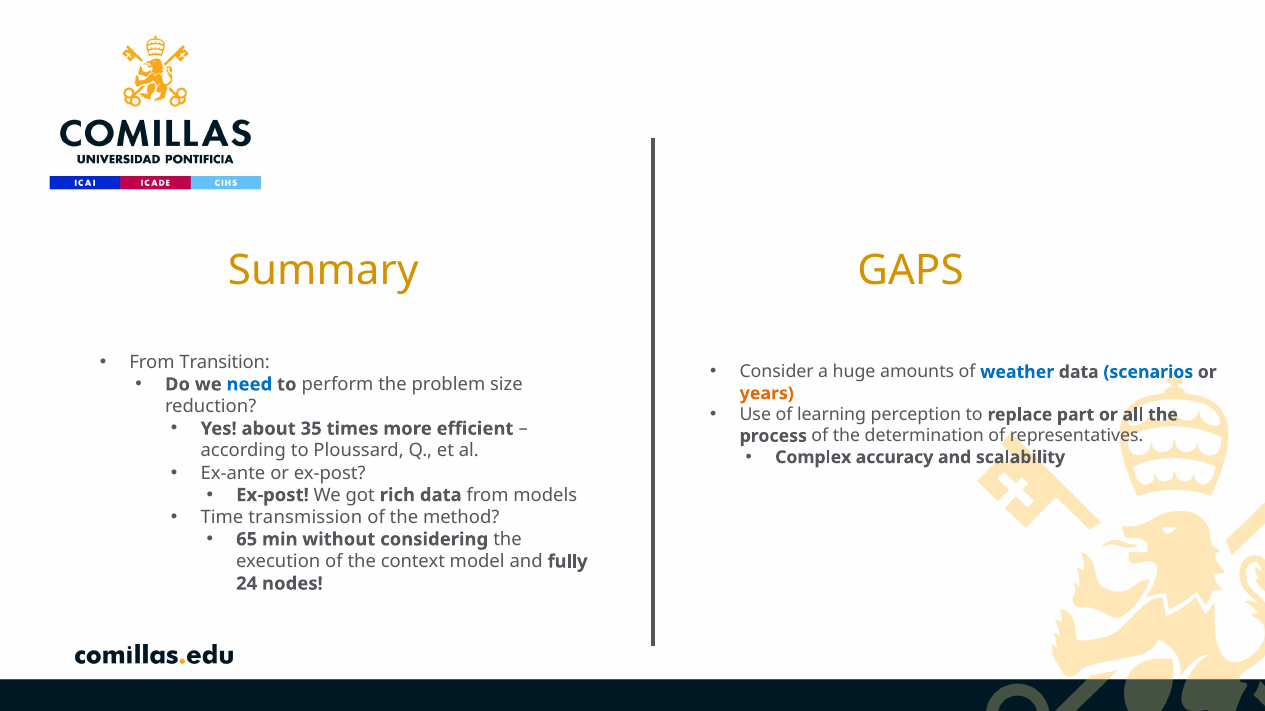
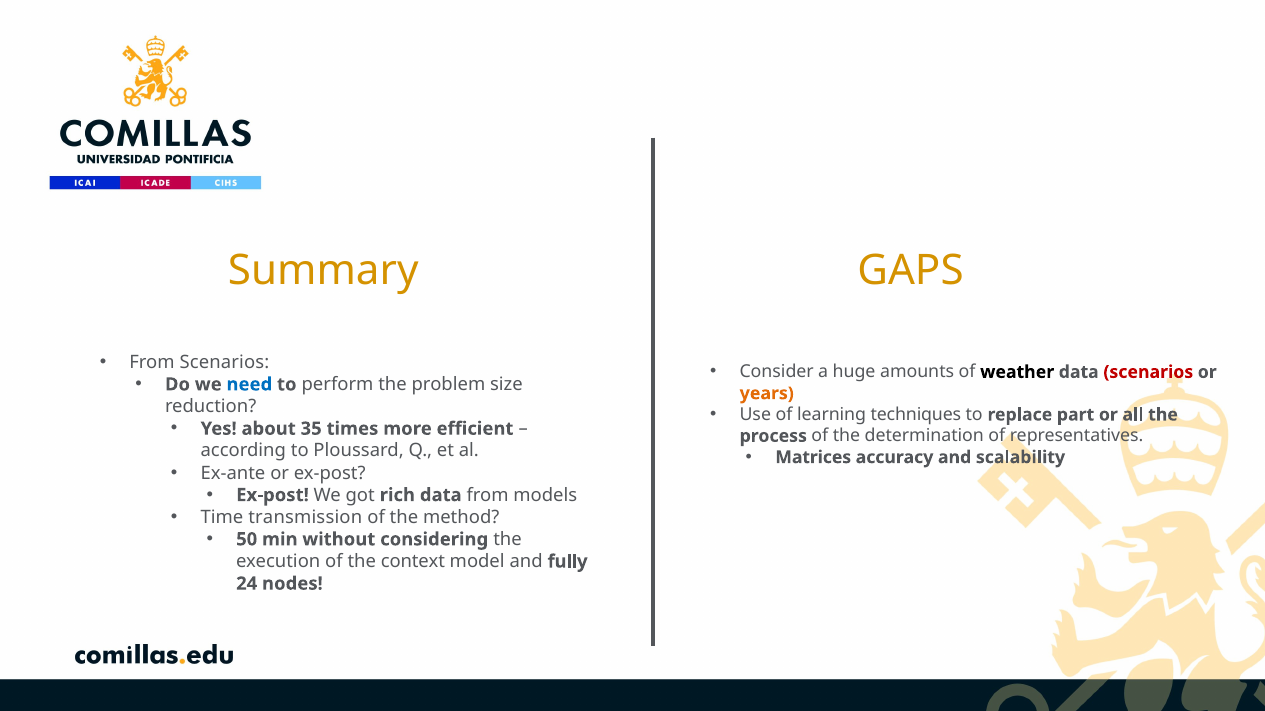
From Transition: Transition -> Scenarios (224, 363)
weather colour: blue -> black (1017, 372)
scenarios colour: blue -> red (1148, 372)
perception: perception -> techniques (916, 415)
Complex: Complex -> Matrices (813, 458)
65: 65 -> 50 (247, 540)
